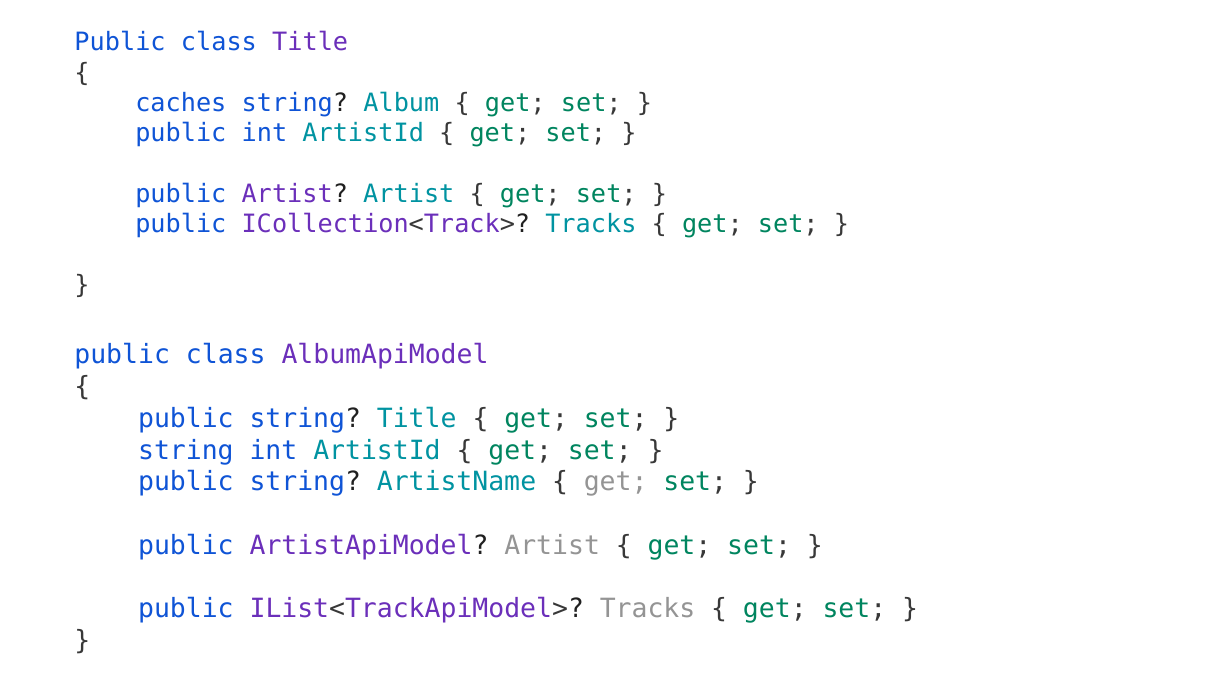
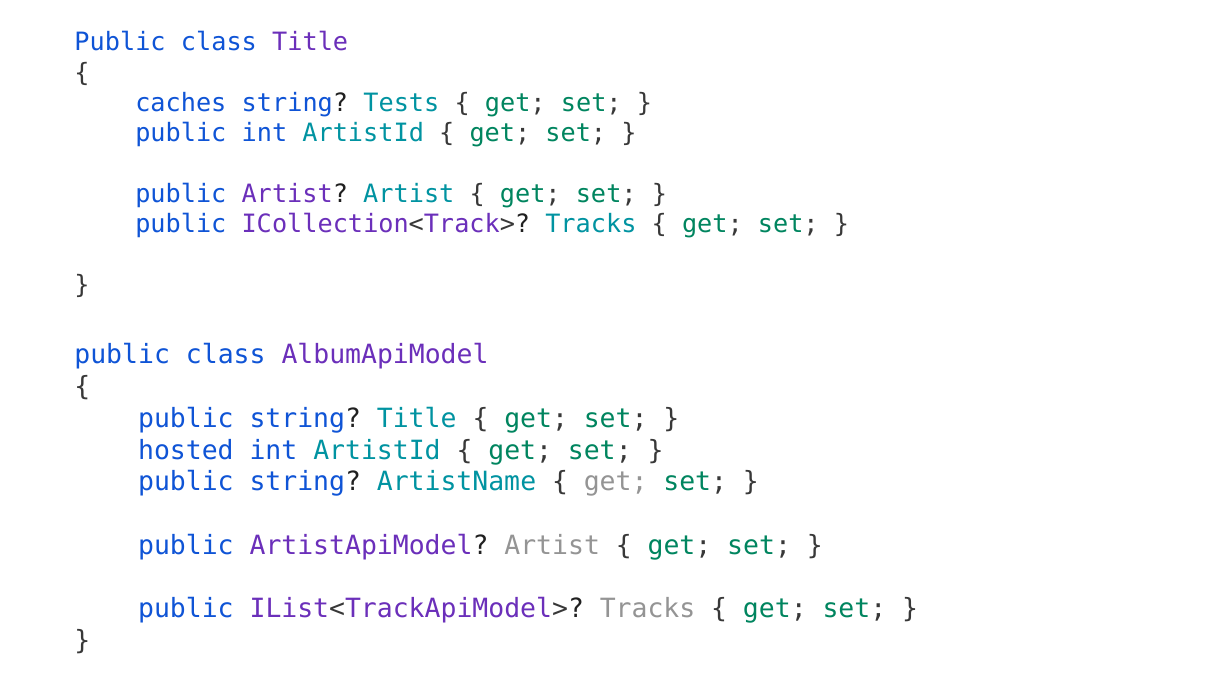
Album: Album -> Tests (401, 103)
string: string -> hosted (186, 450)
